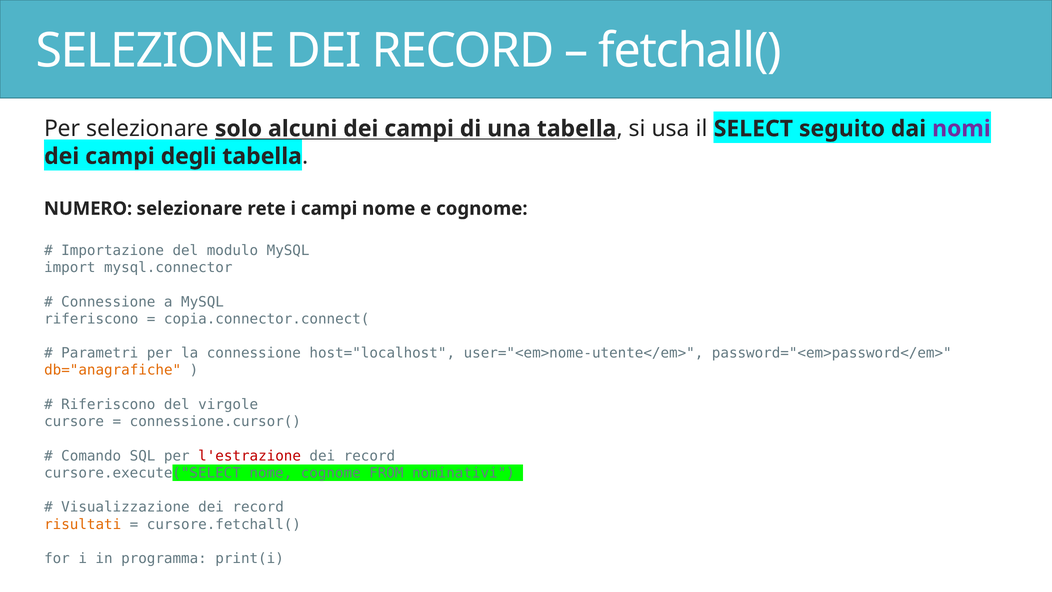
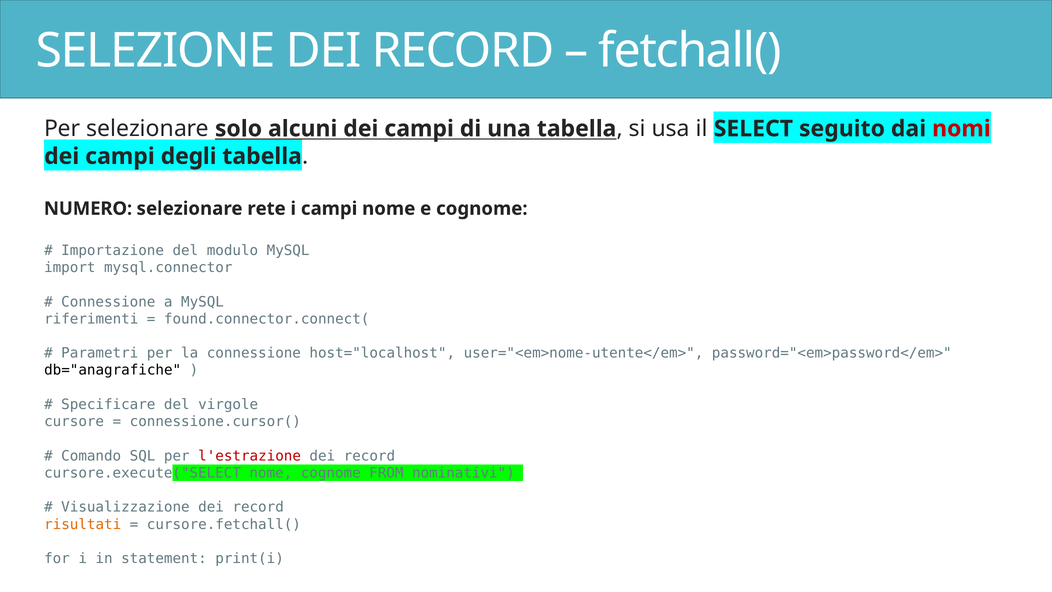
nomi colour: purple -> red (961, 129)
riferiscono: riferiscono -> riferimenti (91, 319)
copia.connector.connect(: copia.connector.connect( -> found.connector.connect( (267, 319)
db="anagrafiche colour: orange -> black (113, 370)
Riferiscono: Riferiscono -> Specificare (108, 404)
programma: programma -> statement (164, 558)
